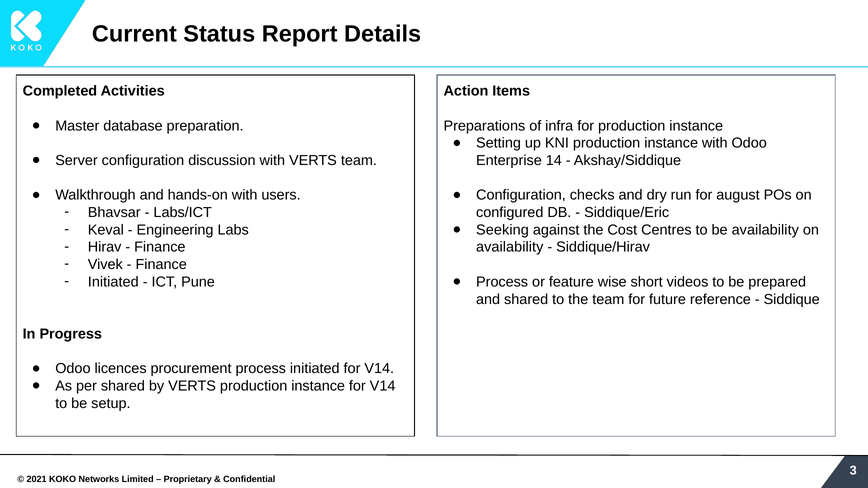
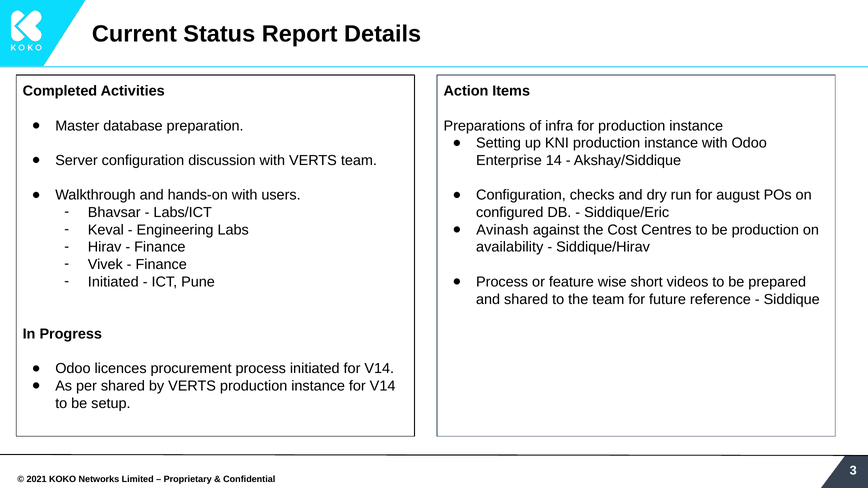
Seeking: Seeking -> Avinash (502, 230)
be availability: availability -> production (765, 230)
